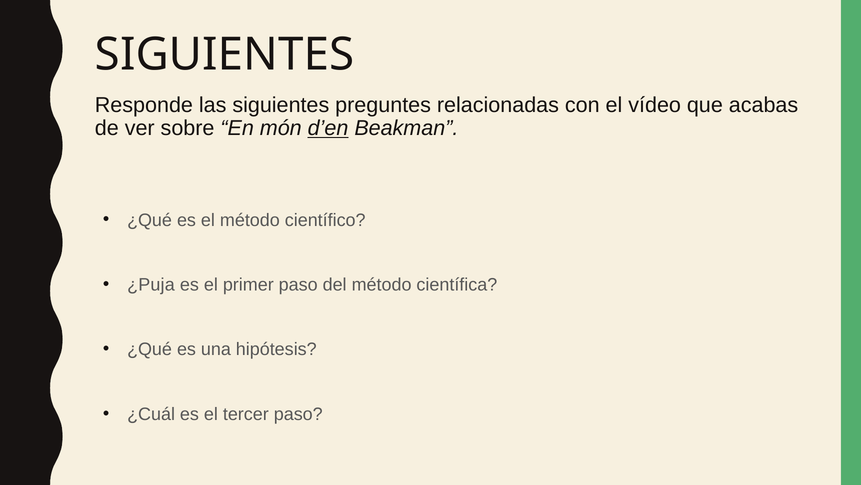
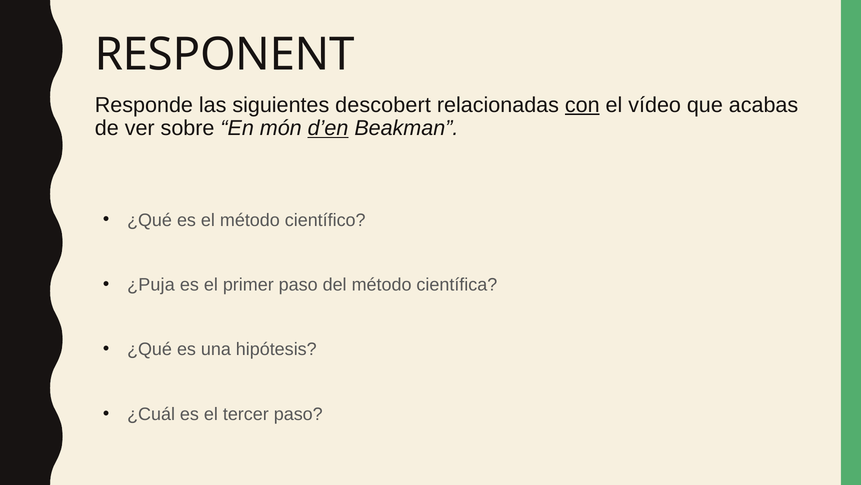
SIGUIENTES: SIGUIENTES -> RESPONENT (225, 55)
preguntes: preguntes -> descobert (383, 105)
con underline: none -> present (582, 105)
